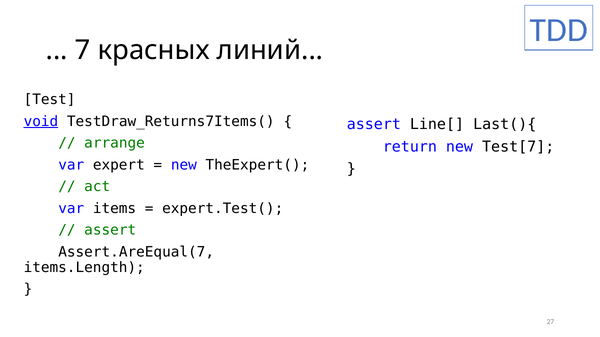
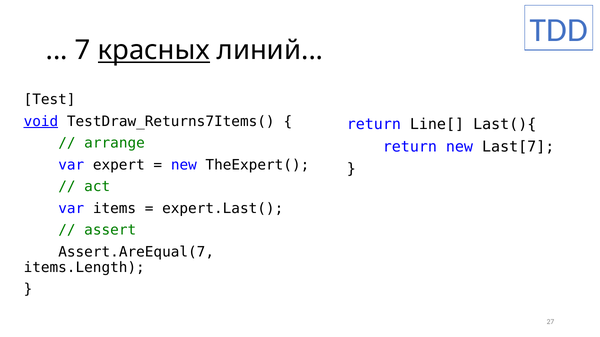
красных underline: none -> present (154, 50)
assert: assert -> return (374, 124)
Test[7: Test[7 -> Last[7 (518, 147)
expert.Test(: expert.Test( -> expert.Last( (223, 209)
